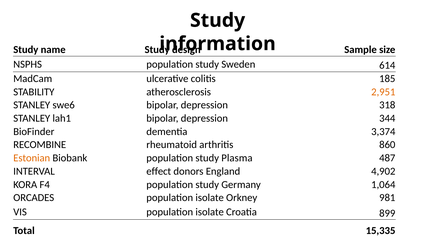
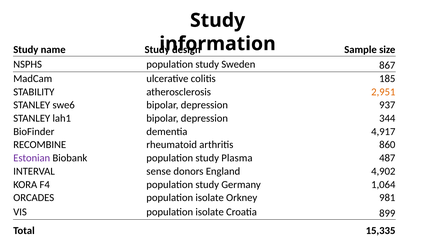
614: 614 -> 867 (387, 65)
318: 318 -> 937 (387, 105)
3,374: 3,374 -> 4,917 (383, 131)
Estonian colour: orange -> purple (32, 158)
effect: effect -> sense (159, 171)
